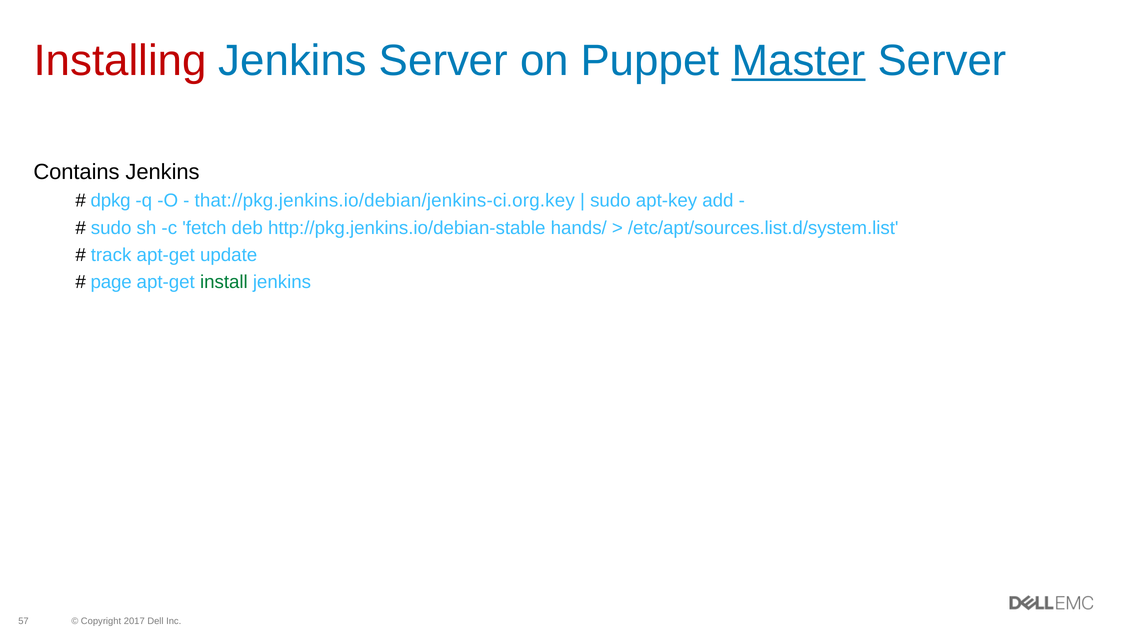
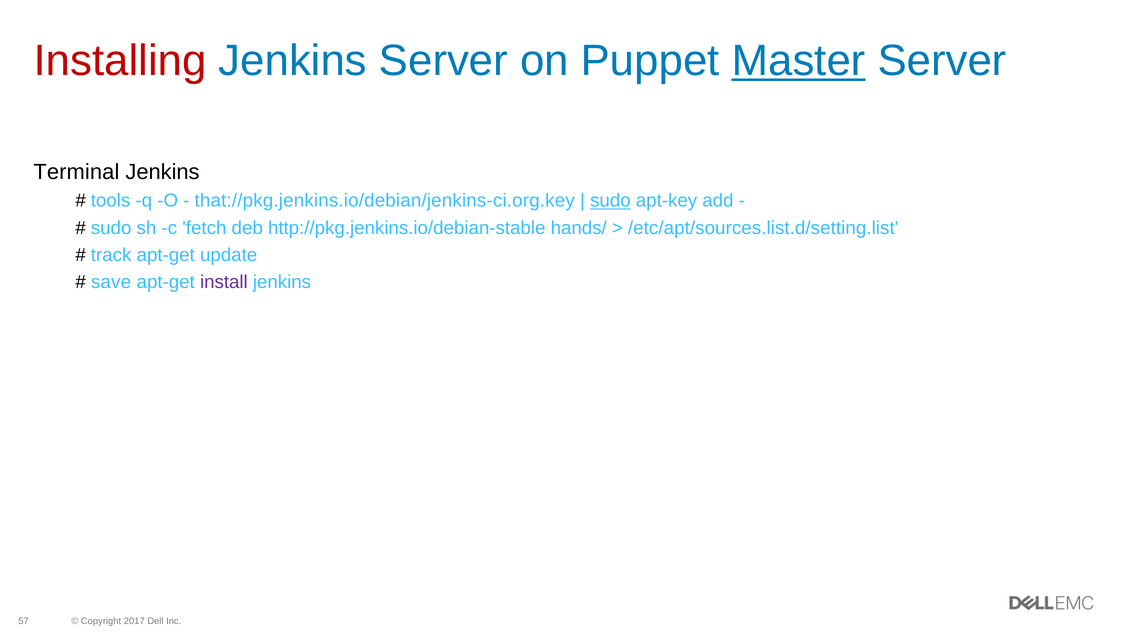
Contains: Contains -> Terminal (76, 172)
dpkg: dpkg -> tools (111, 201)
sudo underline: none -> present (610, 201)
/etc/apt/sources.list.d/system.list: /etc/apt/sources.list.d/system.list -> /etc/apt/sources.list.d/setting.list (763, 228)
page: page -> save (111, 282)
install colour: green -> purple (224, 282)
